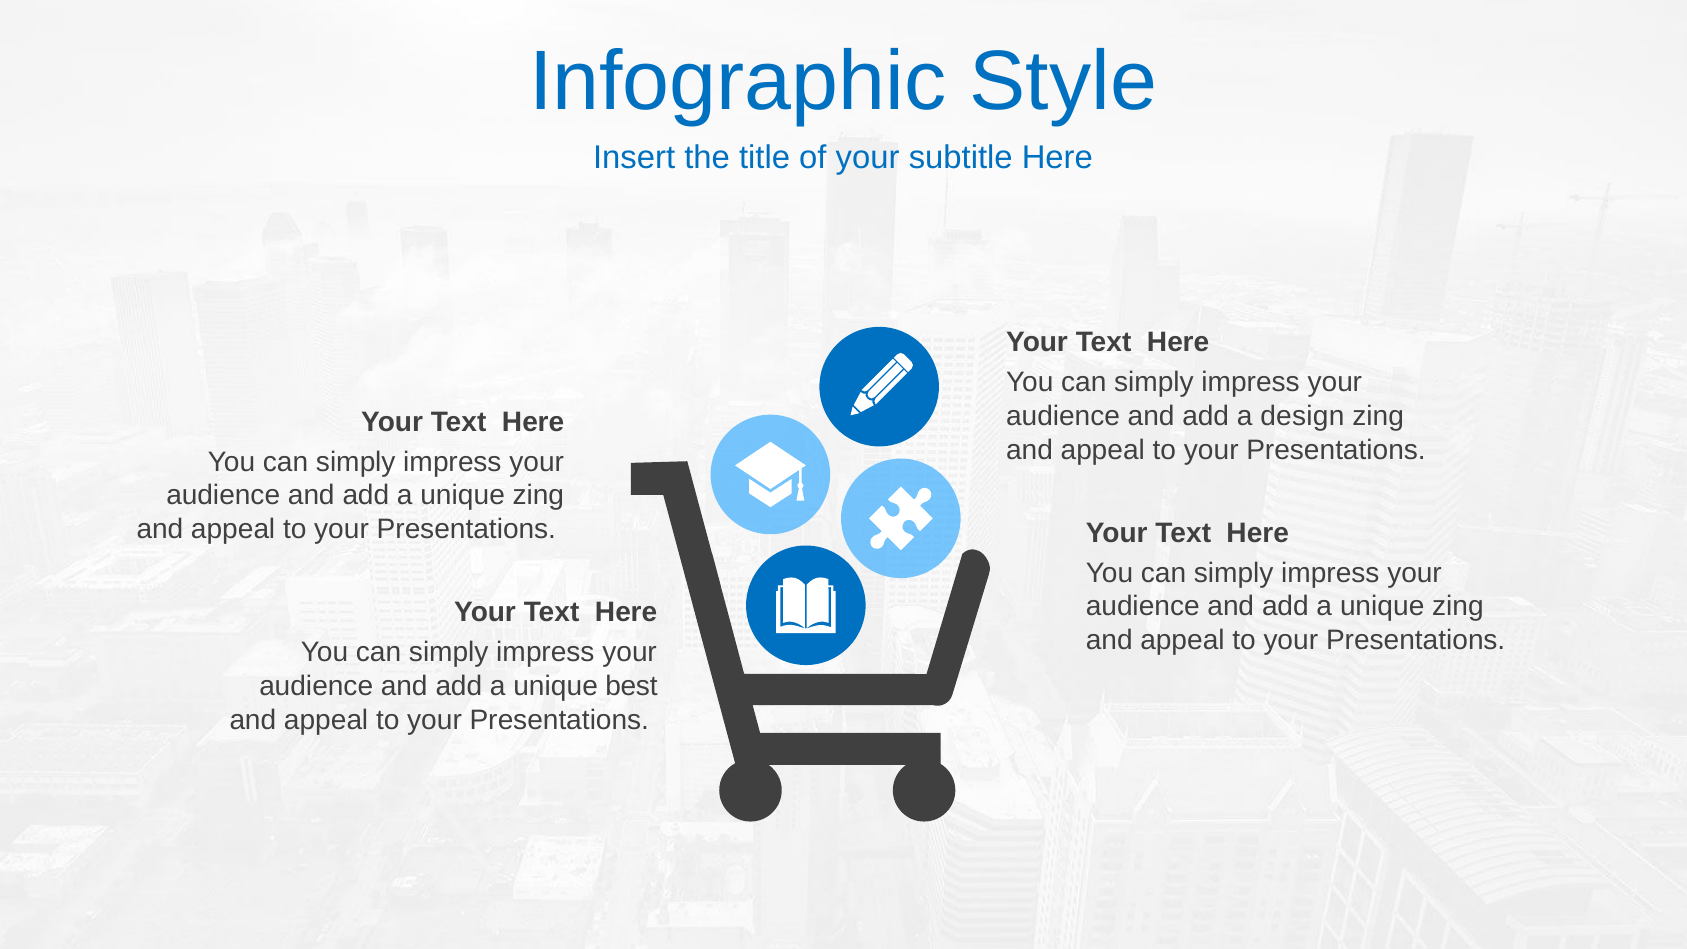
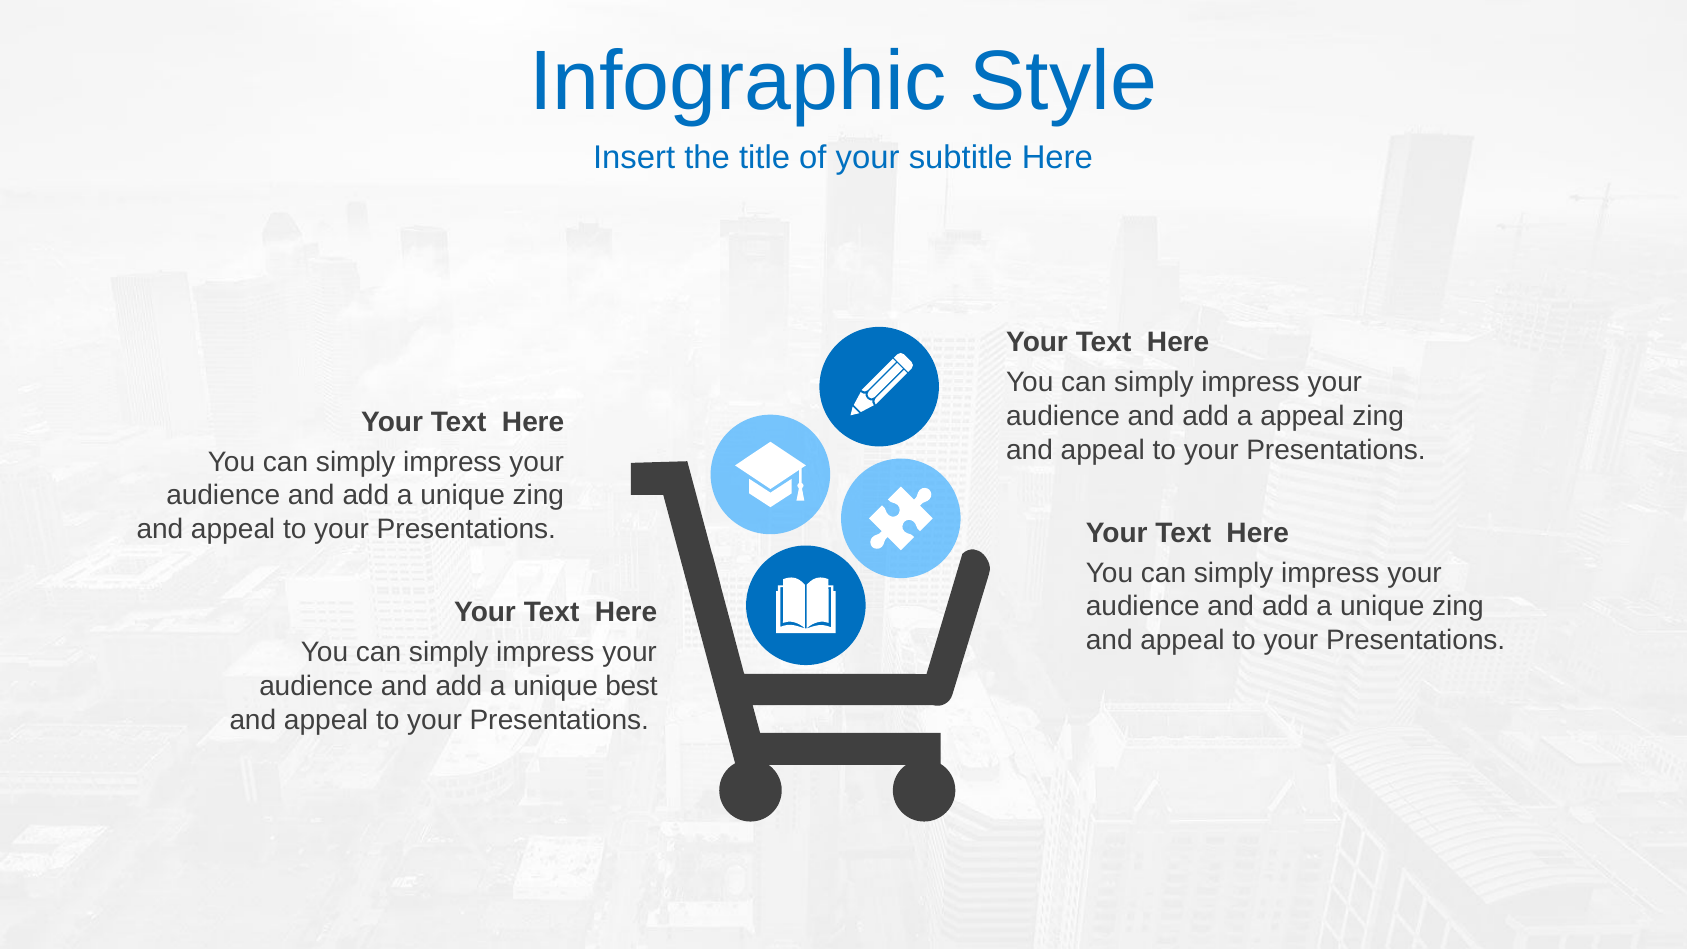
a design: design -> appeal (1303, 416)
